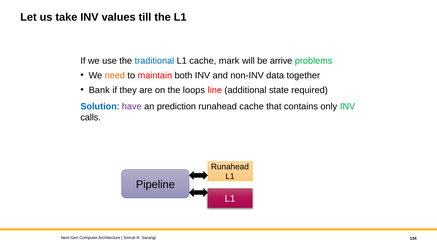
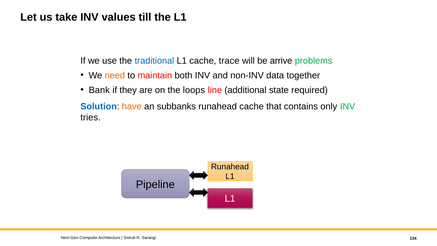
mark: mark -> trace (229, 61)
have colour: purple -> orange (132, 106)
prediction: prediction -> subbanks (176, 106)
calls: calls -> tries (91, 117)
